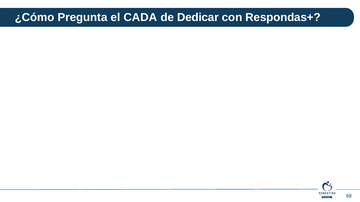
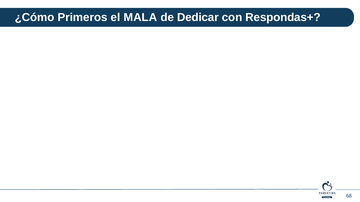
Pregunta: Pregunta -> Primeros (83, 17)
CADA: CADA -> MALA (140, 17)
